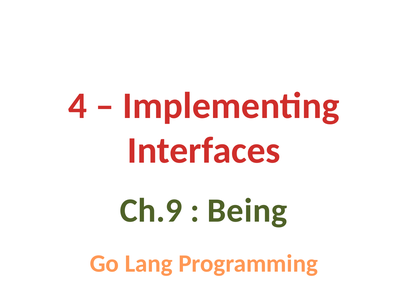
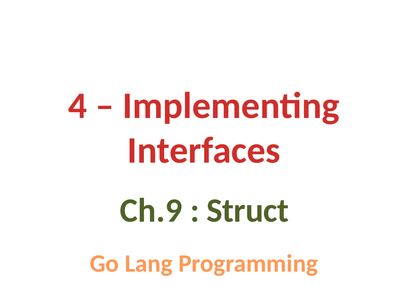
Being: Being -> Struct (248, 211)
